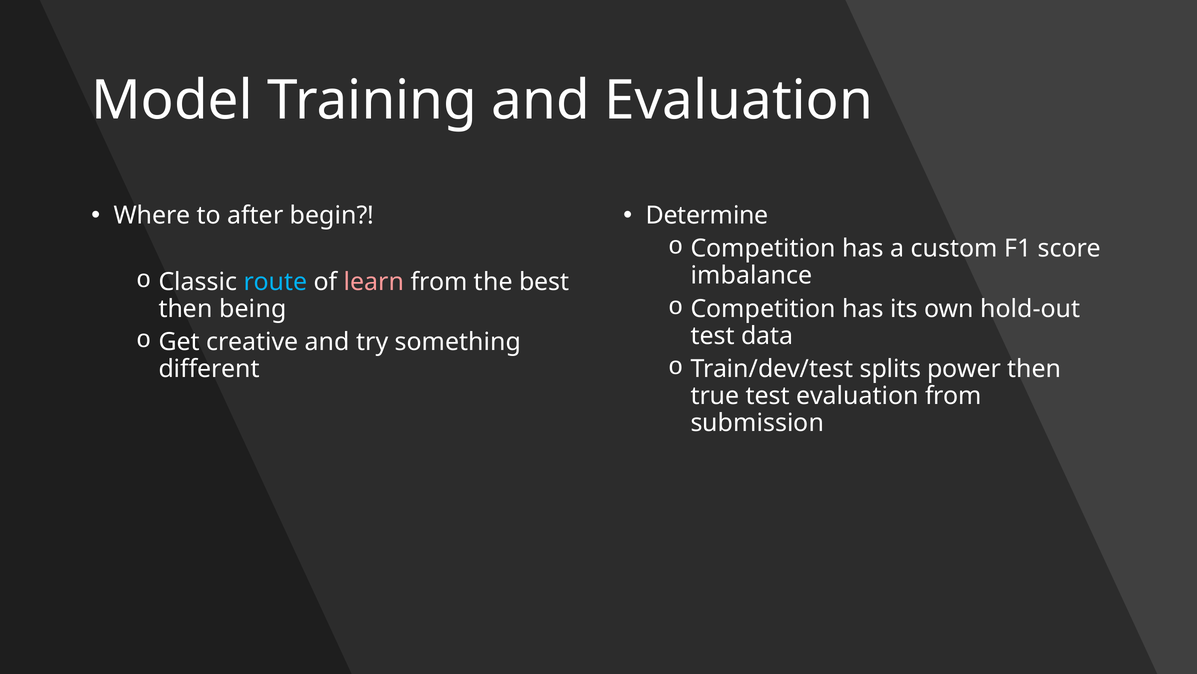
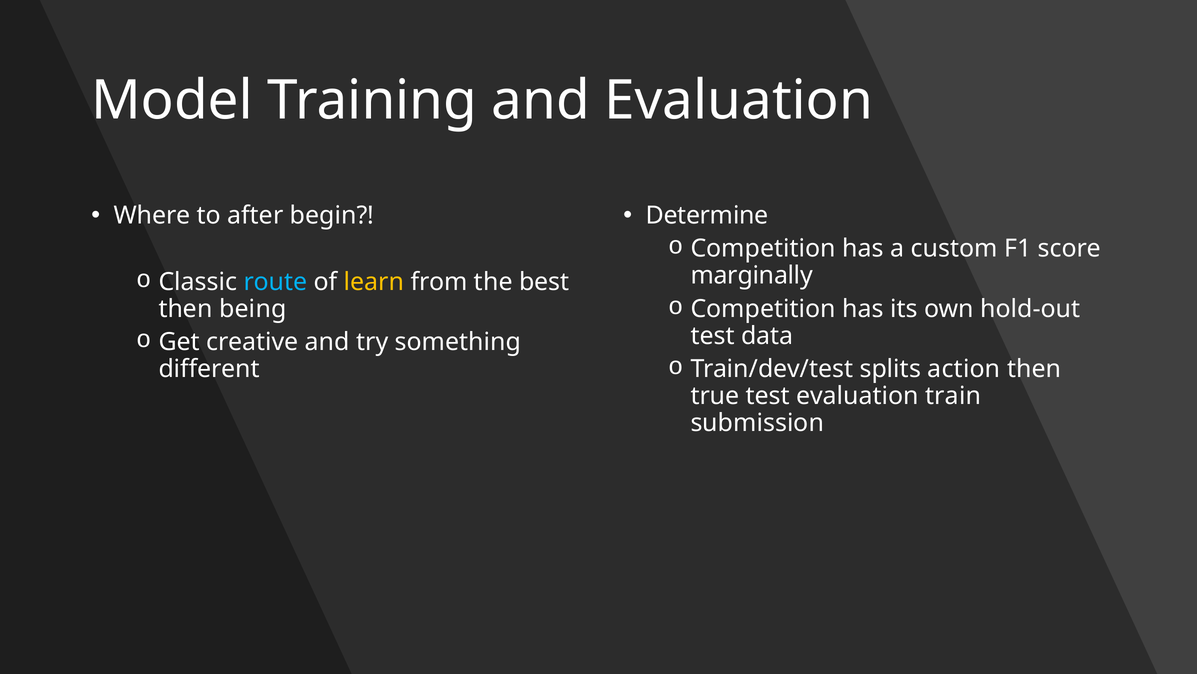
imbalance: imbalance -> marginally (752, 275)
learn colour: pink -> yellow (374, 282)
power: power -> action (964, 369)
evaluation from: from -> train (953, 396)
